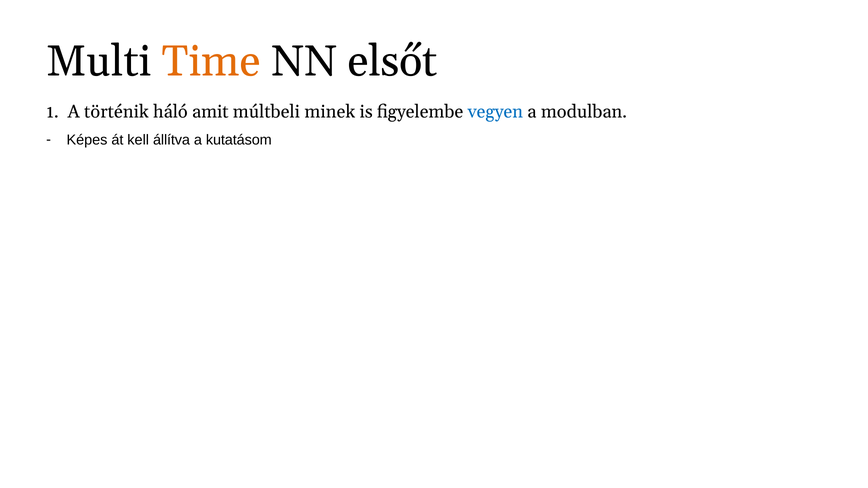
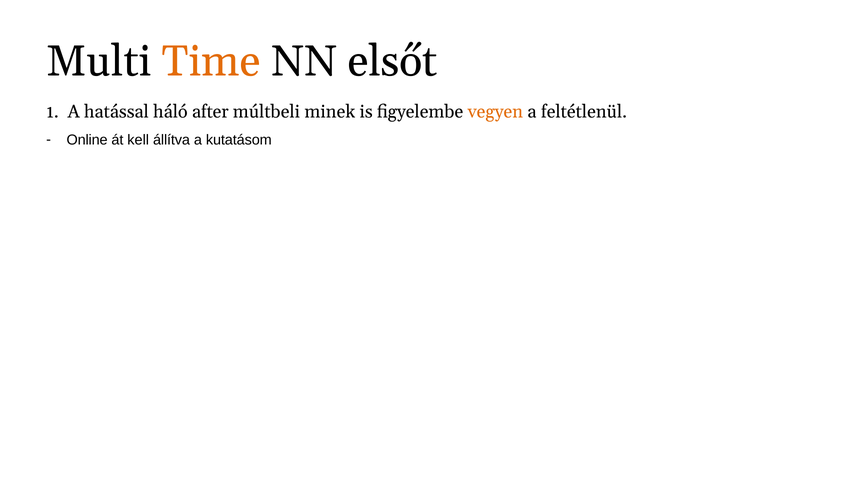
történik: történik -> hatással (116, 112)
amit: amit -> after (210, 112)
vegyen colour: blue -> orange (495, 112)
modulban: modulban -> feltétlenül (584, 112)
Képes: Képes -> Online (87, 140)
